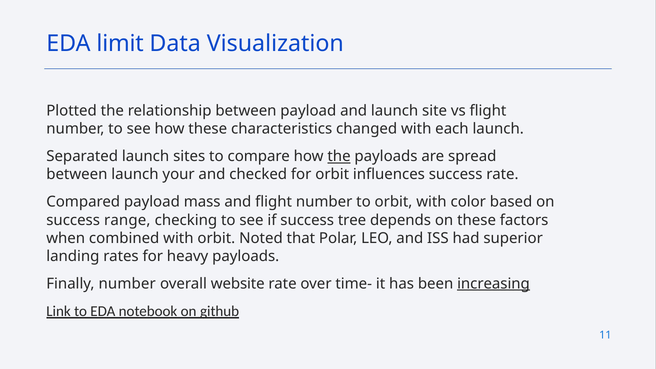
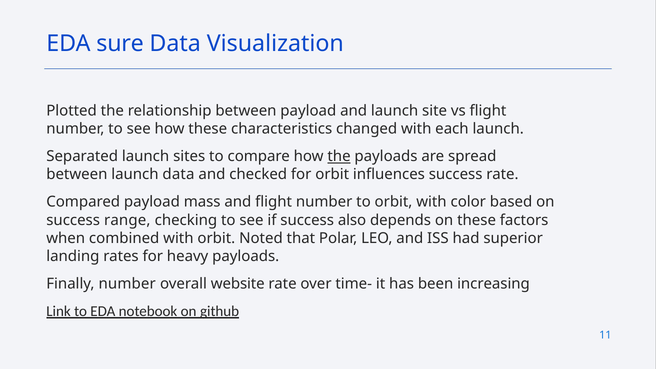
limit: limit -> sure (120, 44)
launch your: your -> data (178, 174)
tree: tree -> also (352, 220)
increasing underline: present -> none (493, 284)
